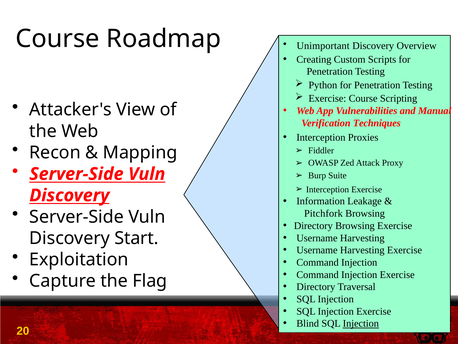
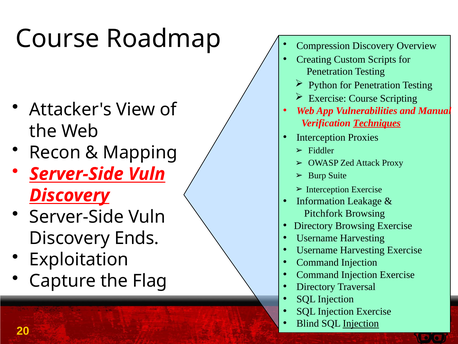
Unimportant: Unimportant -> Compression (323, 46)
Techniques underline: none -> present (377, 123)
Start: Start -> Ends (137, 238)
